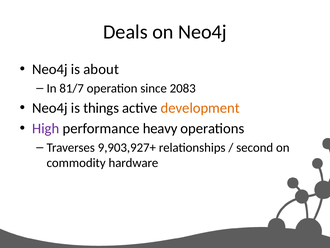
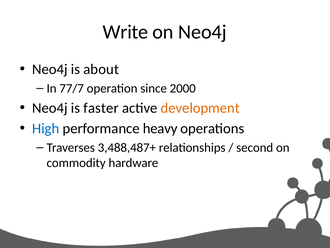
Deals: Deals -> Write (125, 32)
81/7: 81/7 -> 77/7 (72, 88)
2083: 2083 -> 2000 (183, 88)
things: things -> faster (101, 108)
High colour: purple -> blue (46, 128)
9,903,927+: 9,903,927+ -> 3,488,487+ (127, 147)
